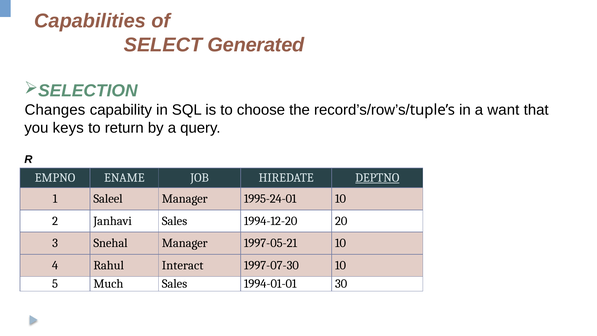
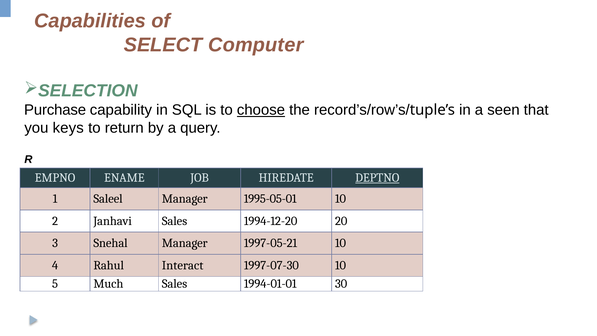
Generated: Generated -> Computer (256, 45)
Changes: Changes -> Purchase (55, 110)
choose underline: none -> present (261, 110)
want: want -> seen (503, 110)
1995-24-01: 1995-24-01 -> 1995-05-01 (270, 199)
